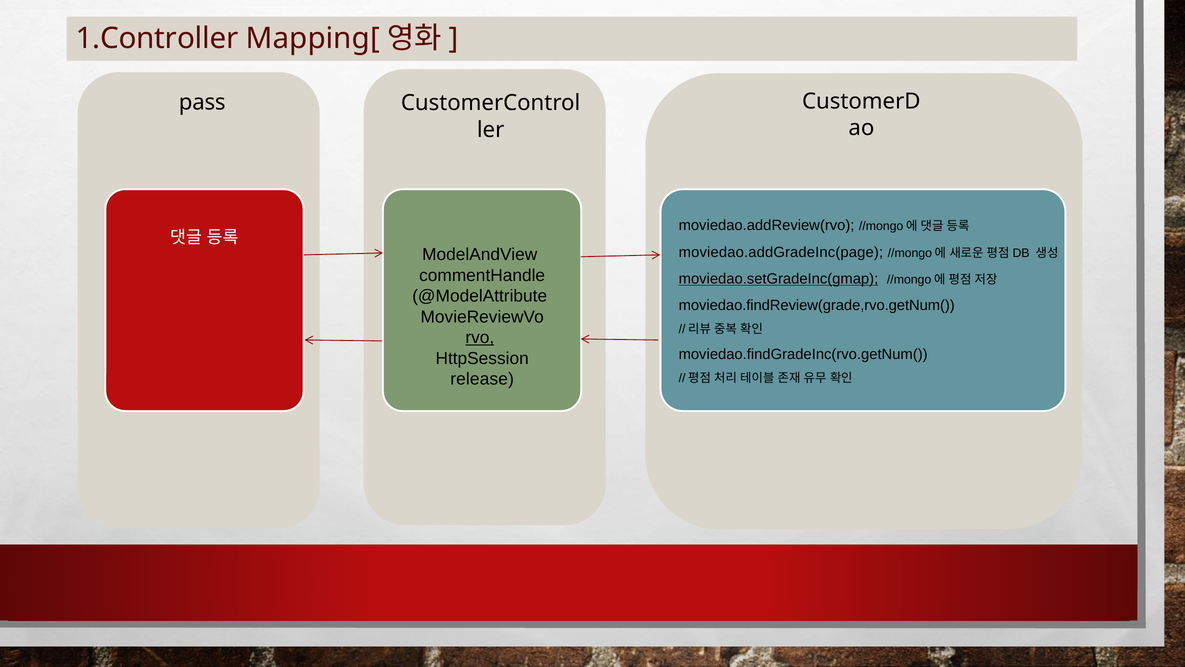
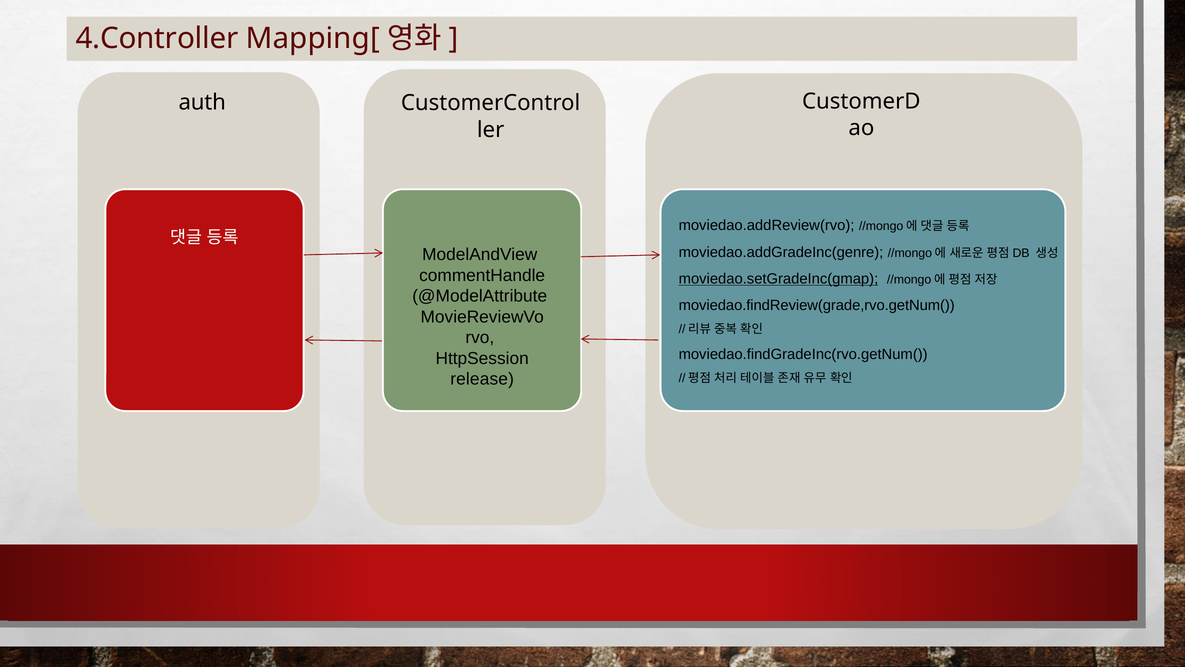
1.Controller: 1.Controller -> 4.Controller (157, 39)
pass: pass -> auth (202, 102)
moviedao.addGradeInc(page: moviedao.addGradeInc(page -> moviedao.addGradeInc(genre (781, 252)
rvo underline: present -> none (480, 337)
